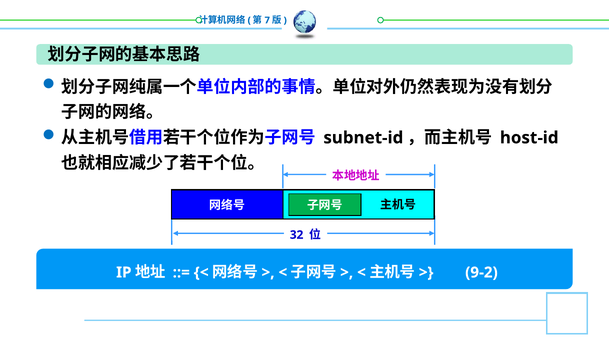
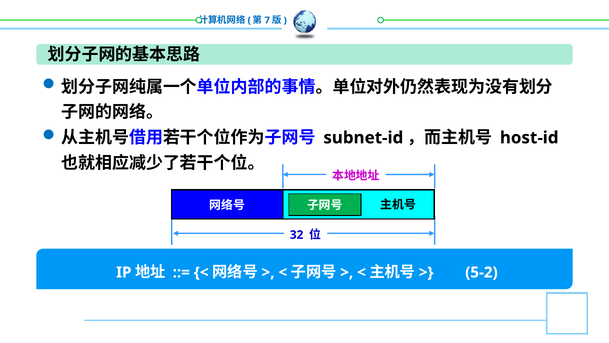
9-2: 9-2 -> 5-2 (481, 272)
